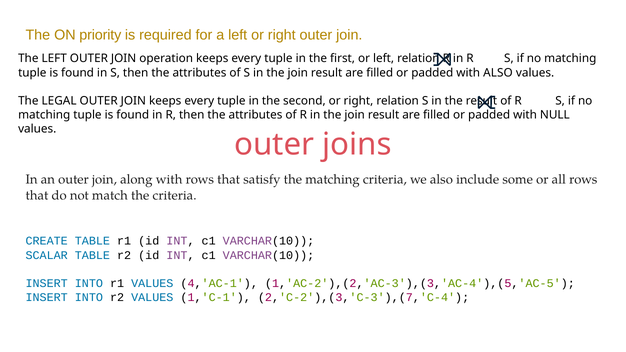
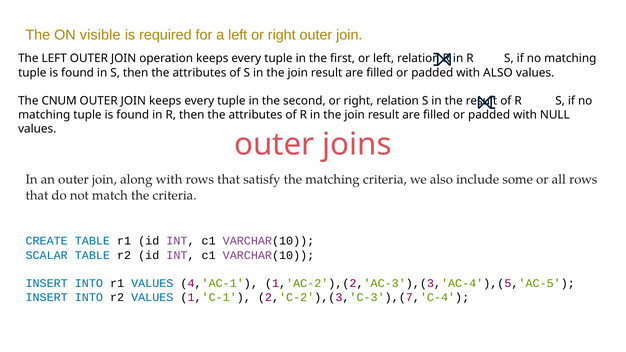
priority: priority -> visible (100, 35)
LEGAL: LEGAL -> CNUM (59, 101)
